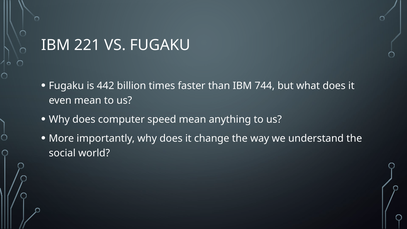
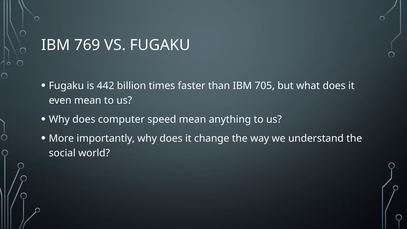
221: 221 -> 769 (87, 45)
744: 744 -> 705 (265, 86)
